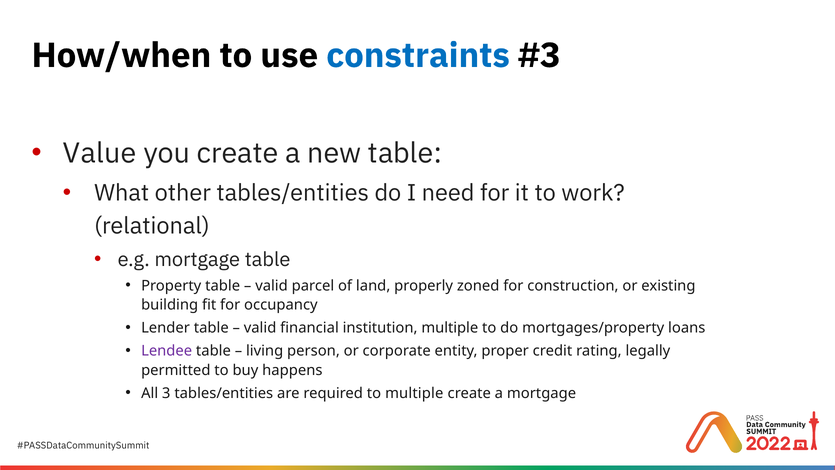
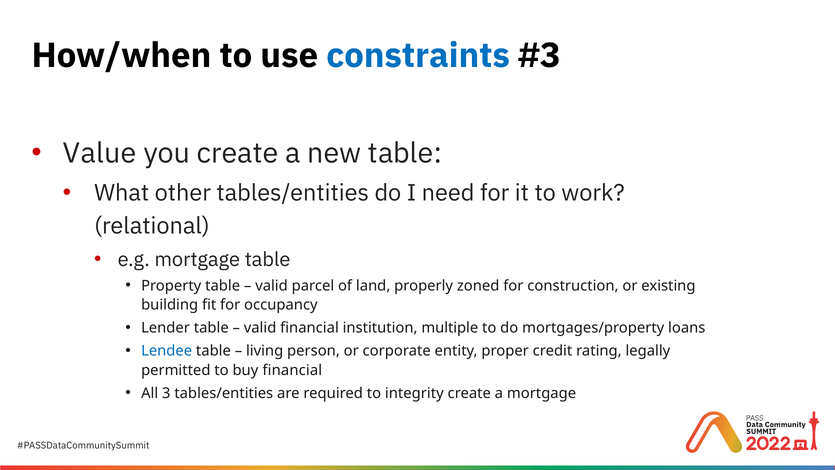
Lendee colour: purple -> blue (167, 351)
buy happens: happens -> financial (292, 370)
to multiple: multiple -> integrity (414, 393)
